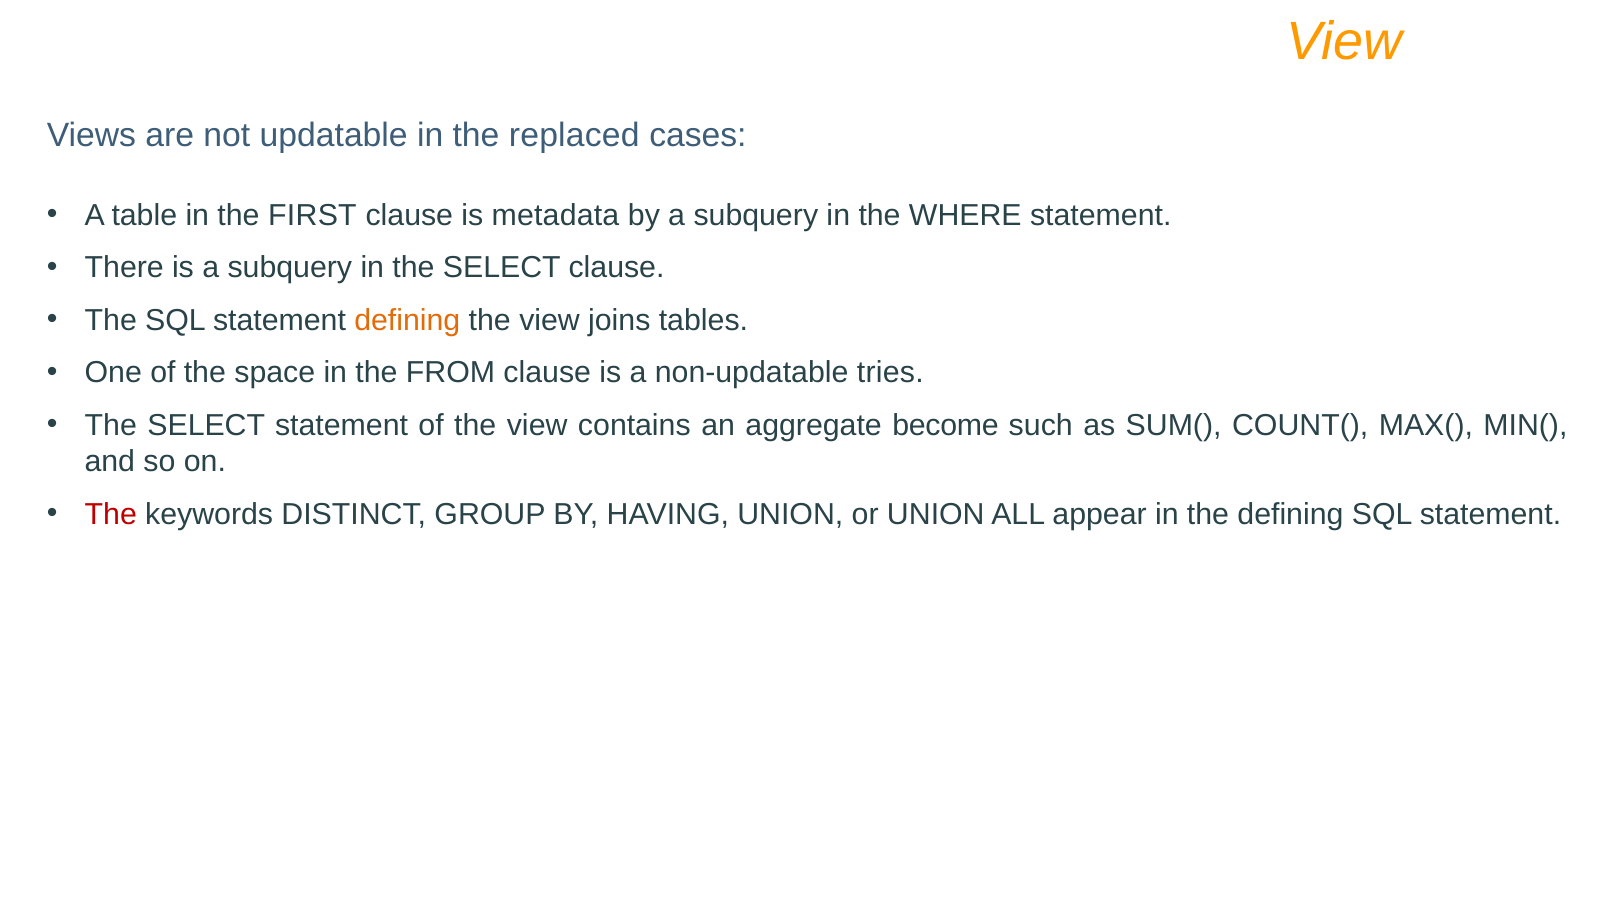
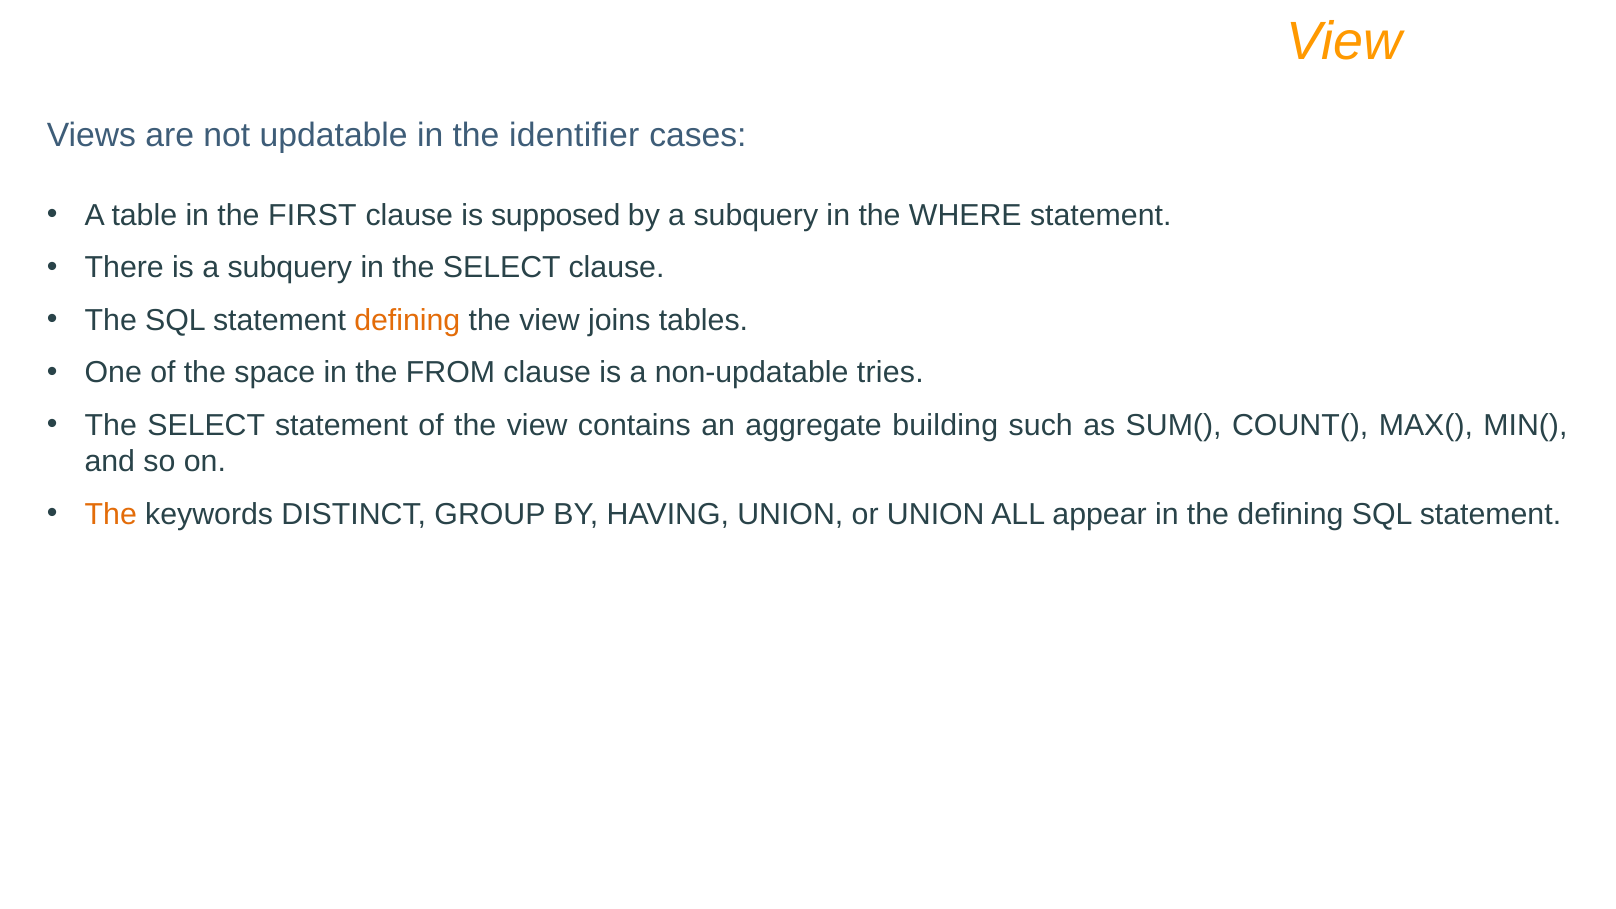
replaced: replaced -> identifier (574, 135)
metadata: metadata -> supposed (556, 216)
become: become -> building (945, 425)
The colour: red -> orange (111, 514)
